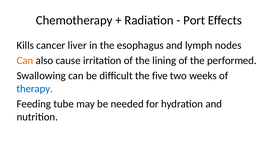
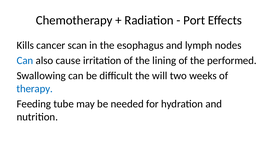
liver: liver -> scan (77, 45)
Can colour: orange -> blue (25, 60)
five: five -> will (160, 75)
